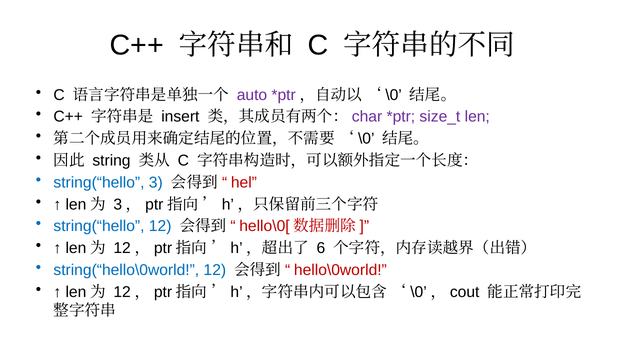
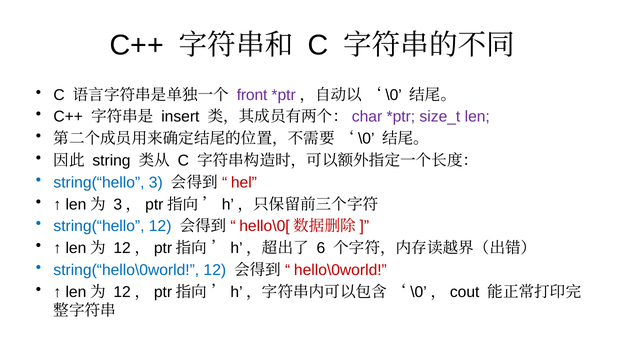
auto: auto -> front (252, 95)
